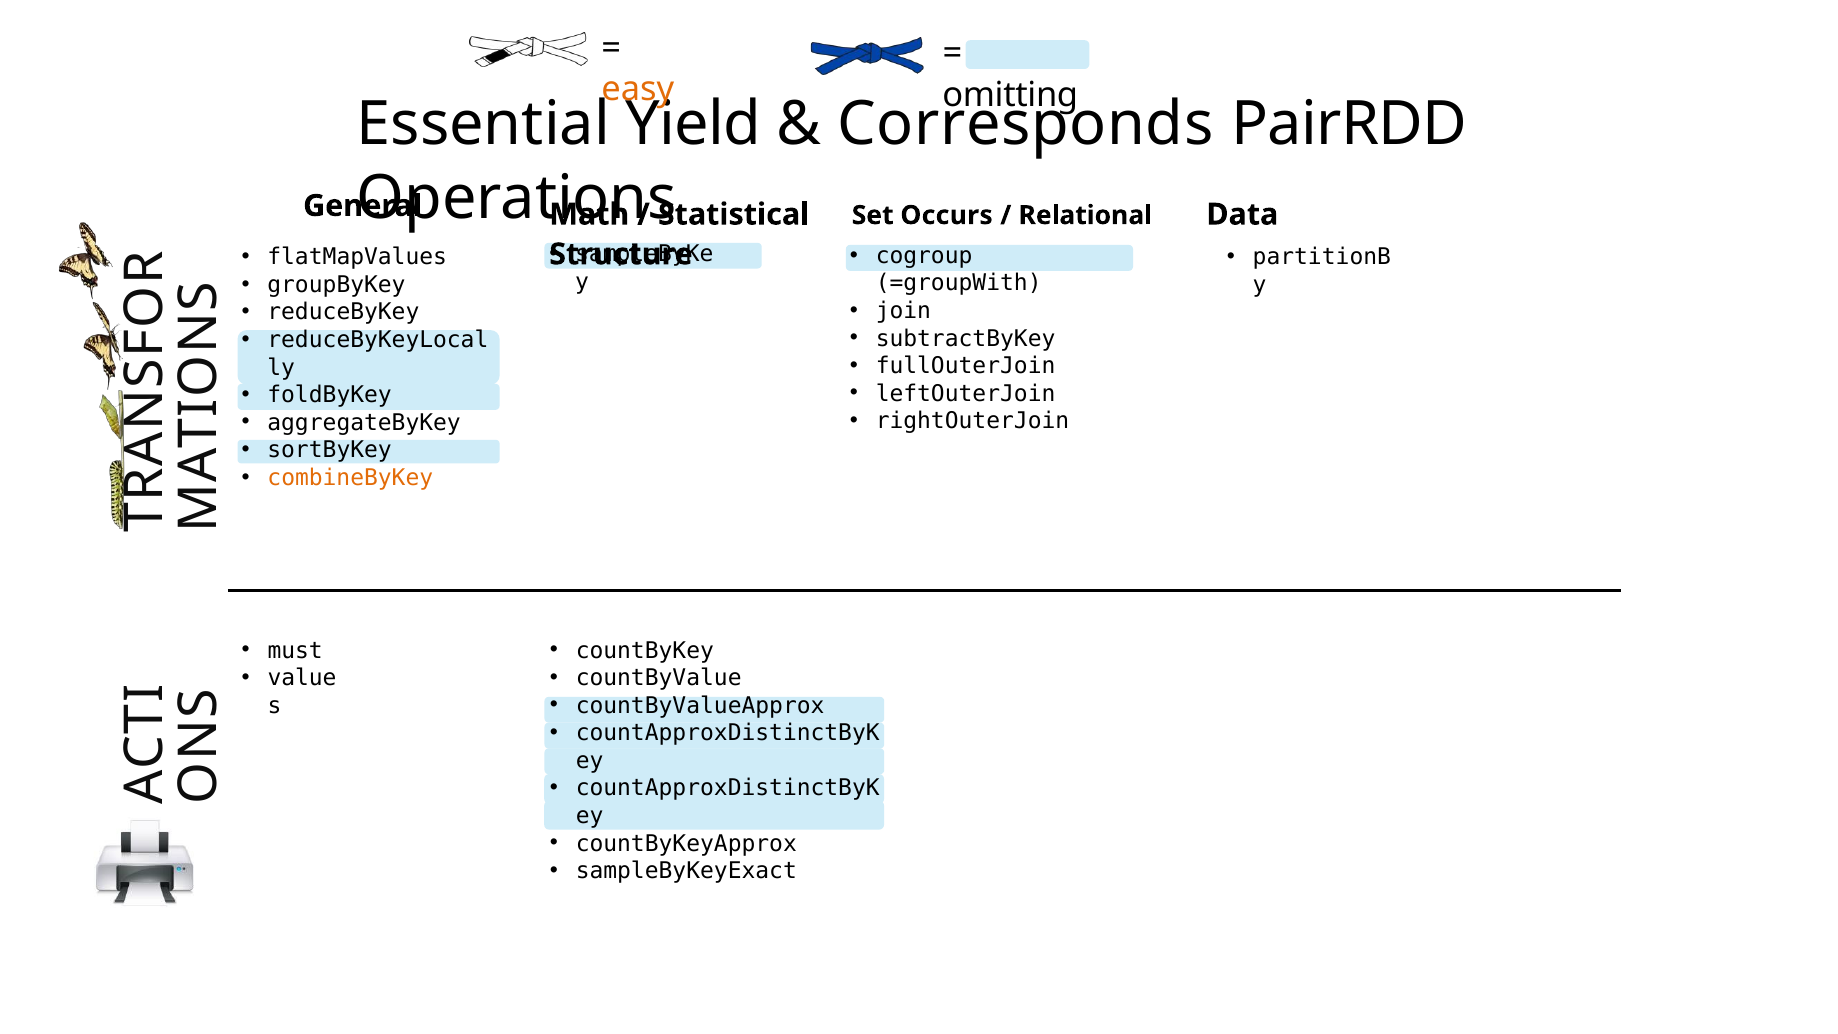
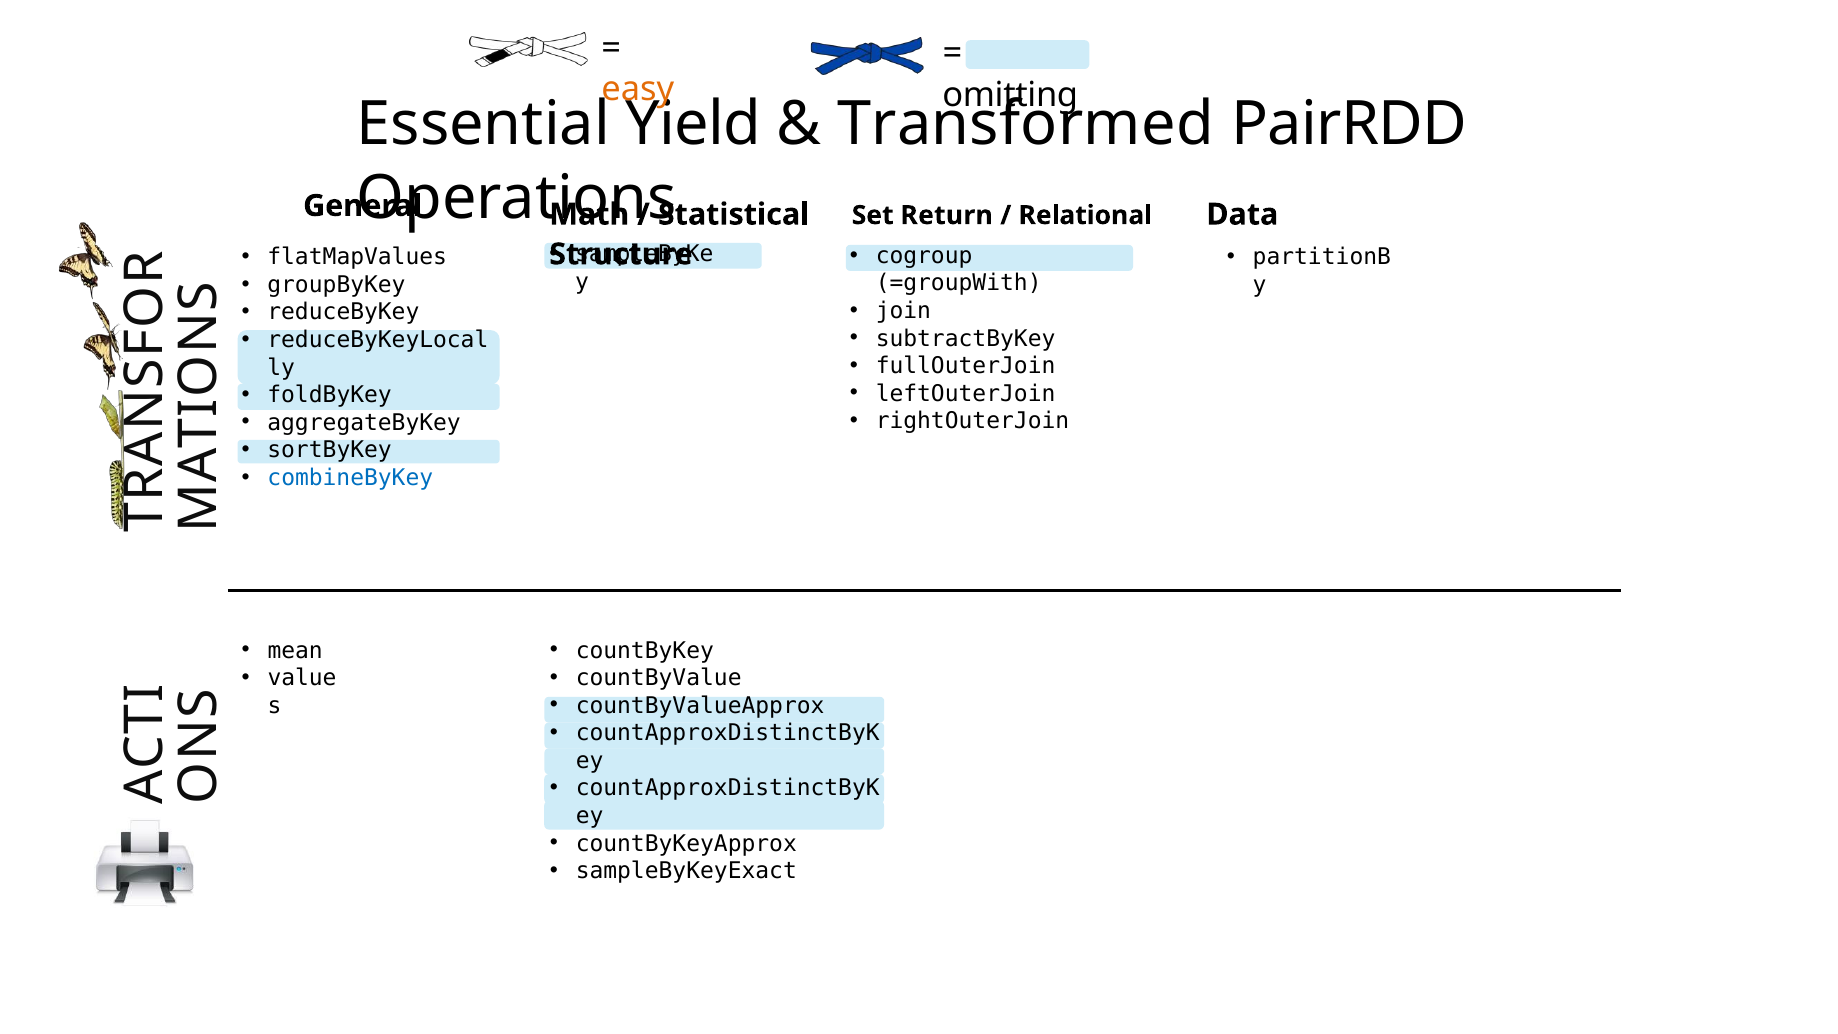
Corresponds: Corresponds -> Transformed (1026, 125)
Occurs: Occurs -> Return (947, 215)
combineByKey colour: orange -> blue (350, 478)
must: must -> mean (295, 650)
